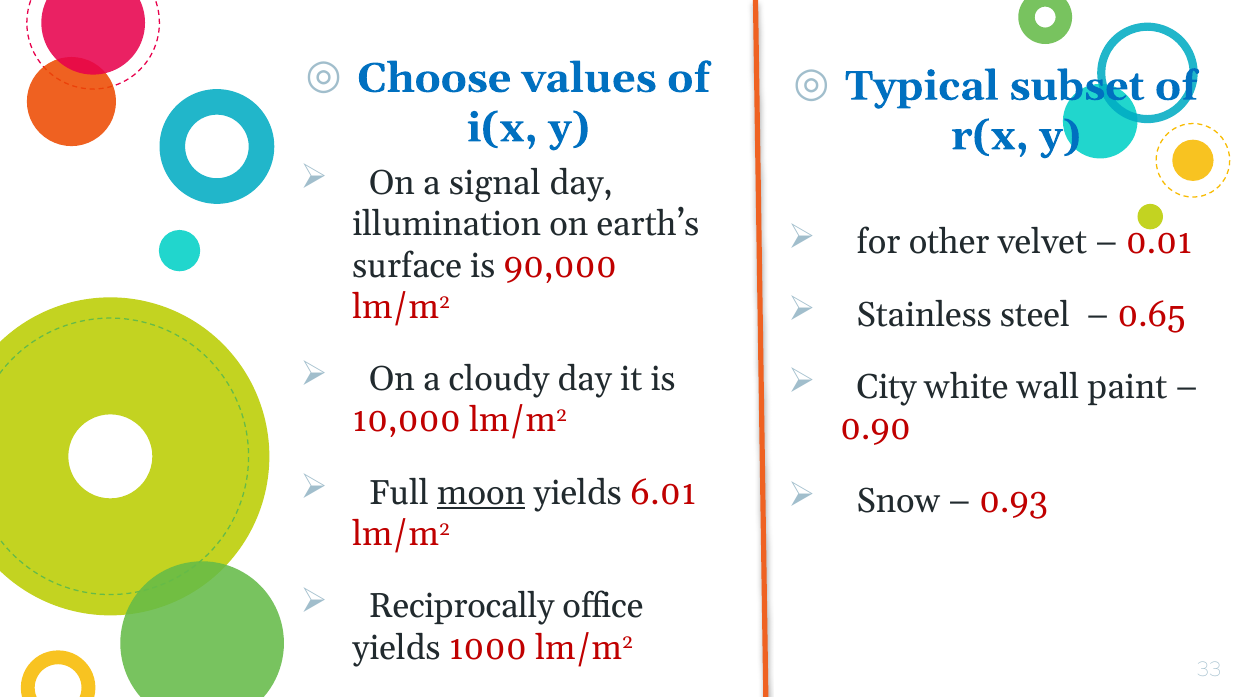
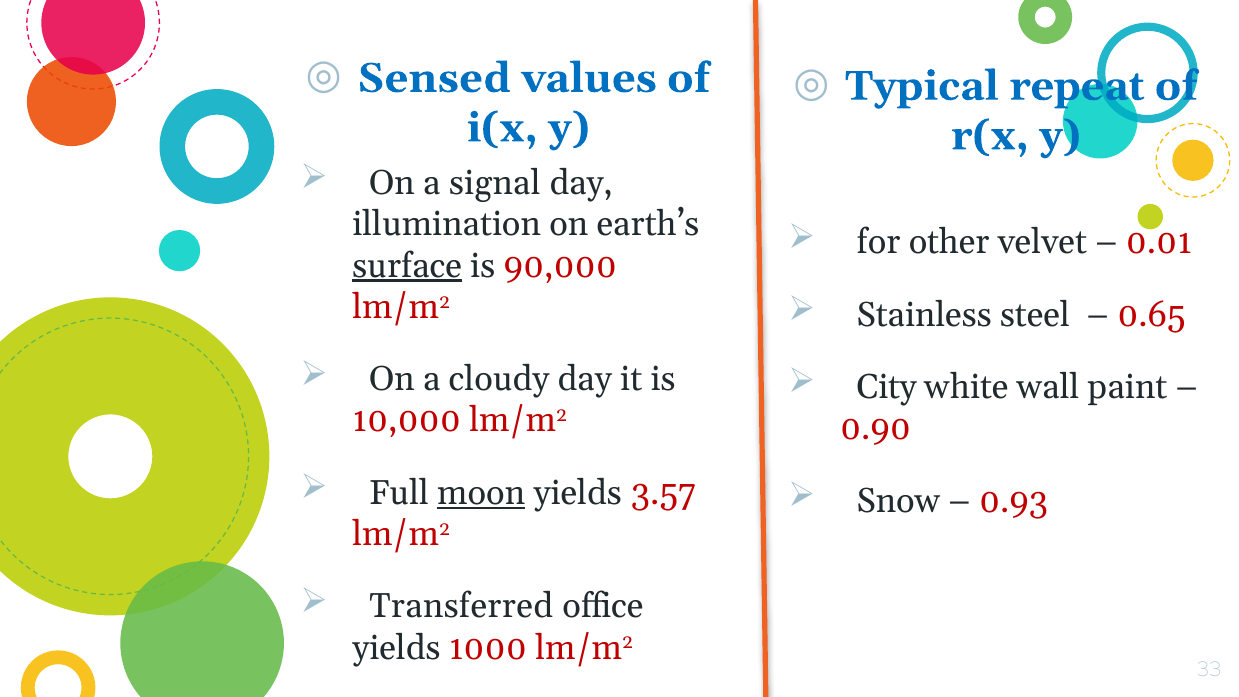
Choose: Choose -> Sensed (434, 78)
subset: subset -> repeat (1077, 86)
surface underline: none -> present (407, 266)
6.01: 6.01 -> 3.57 (663, 493)
Reciprocally: Reciprocally -> Transferred (461, 606)
